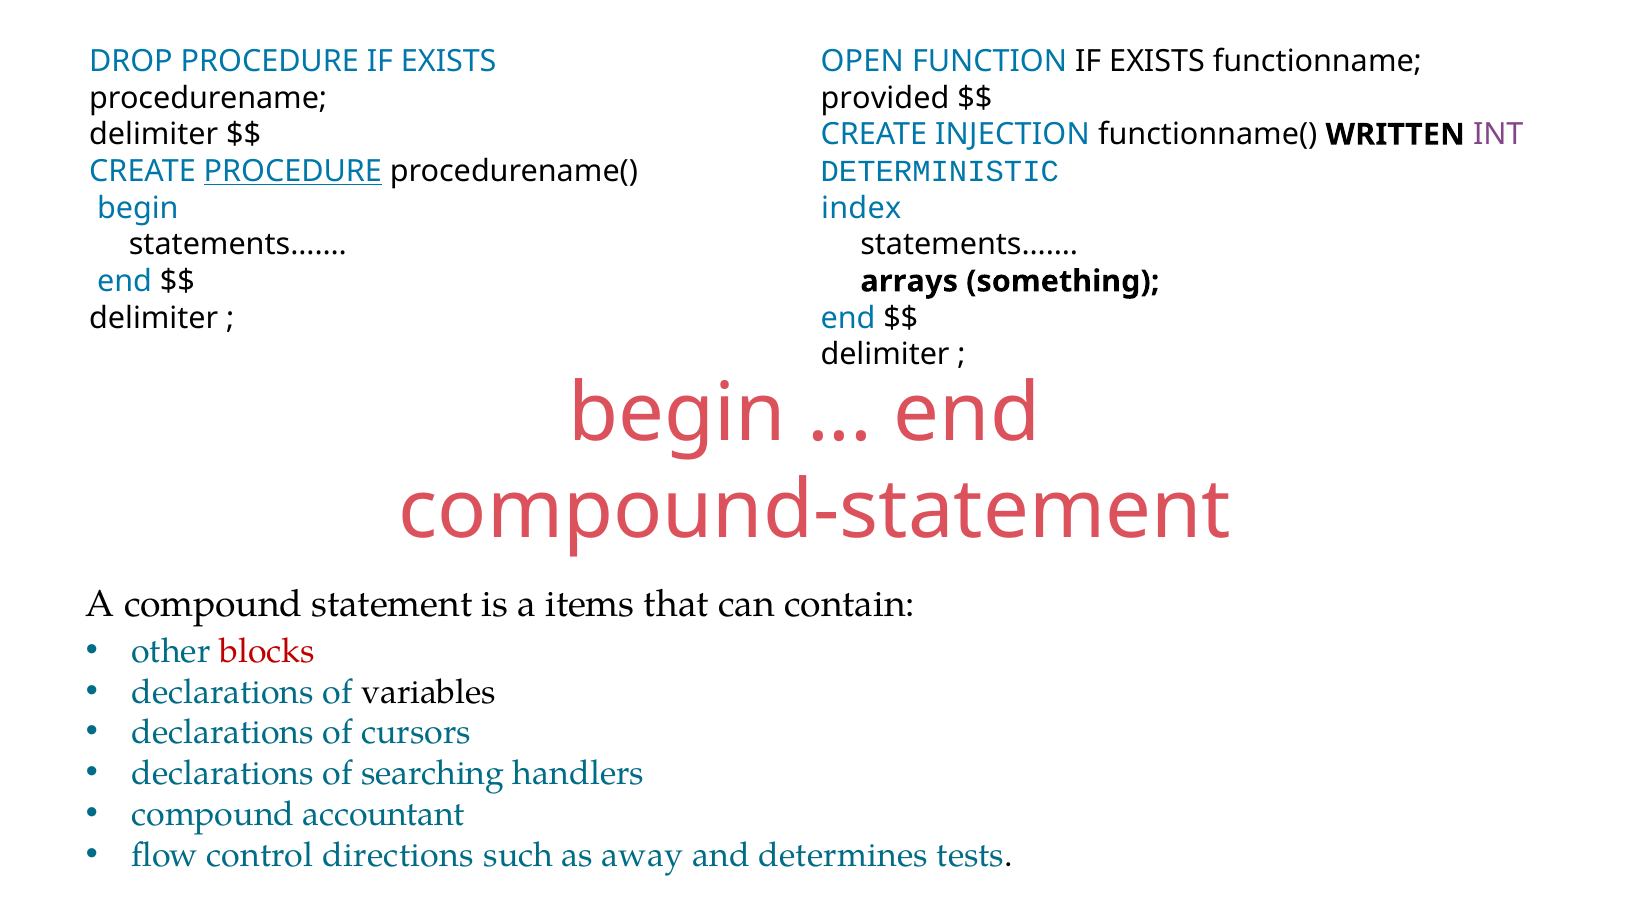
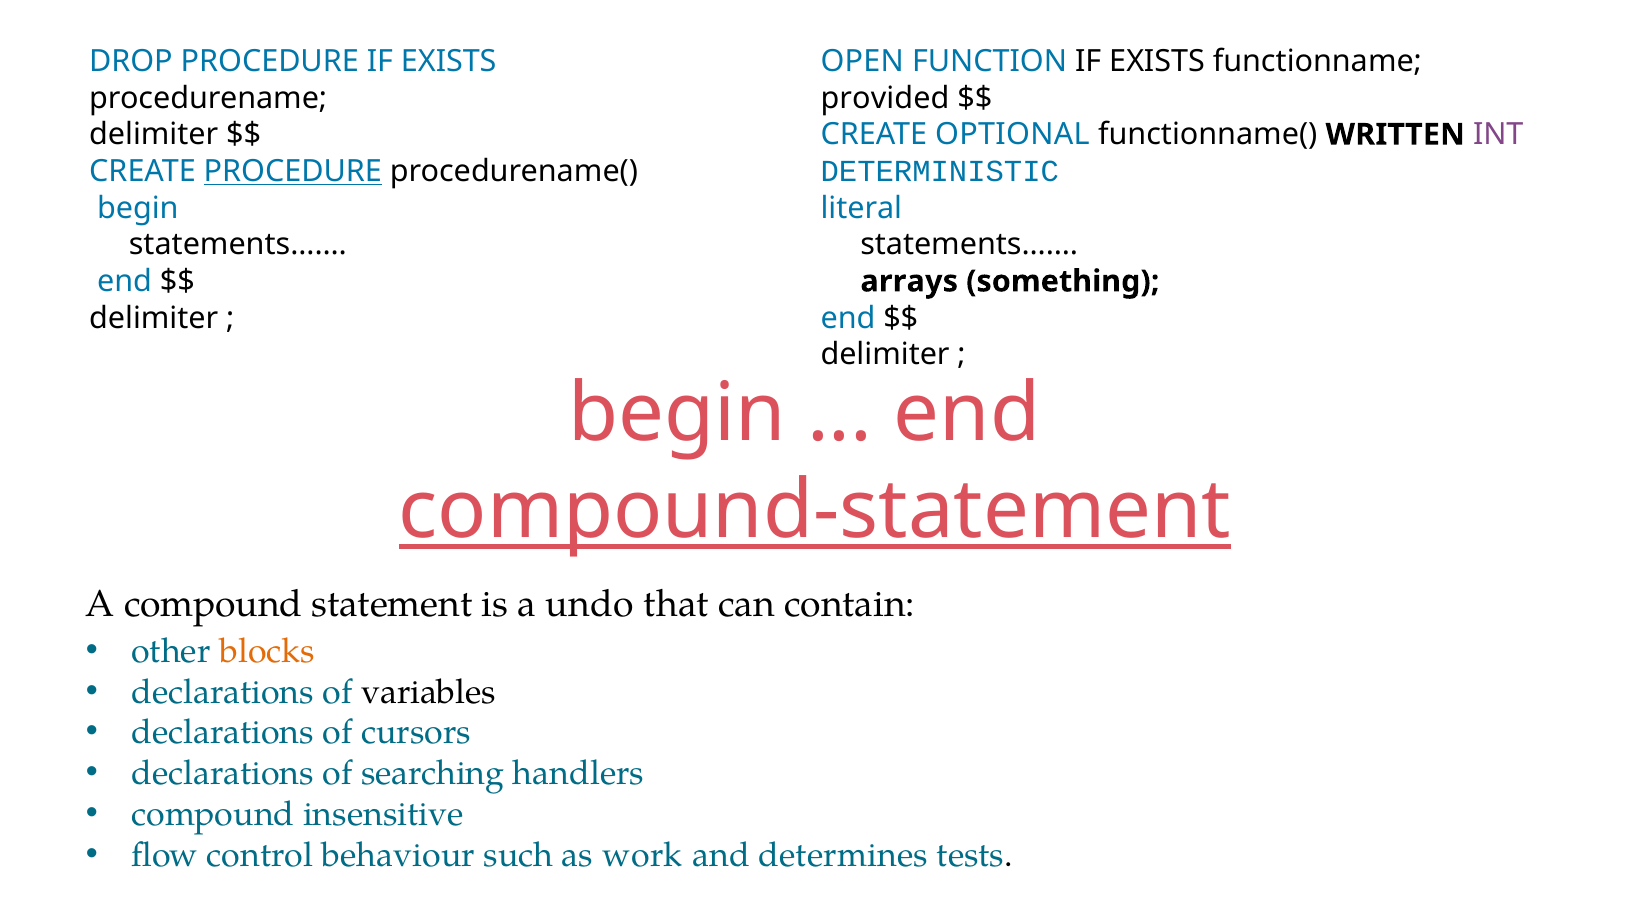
INJECTION: INJECTION -> OPTIONAL (1012, 135)
index: index -> literal (861, 208)
compound-statement underline: none -> present (815, 511)
items: items -> undo (590, 604)
blocks colour: red -> orange (267, 651)
accountant: accountant -> insensitive (384, 814)
directions: directions -> behaviour (399, 855)
away: away -> work (643, 855)
